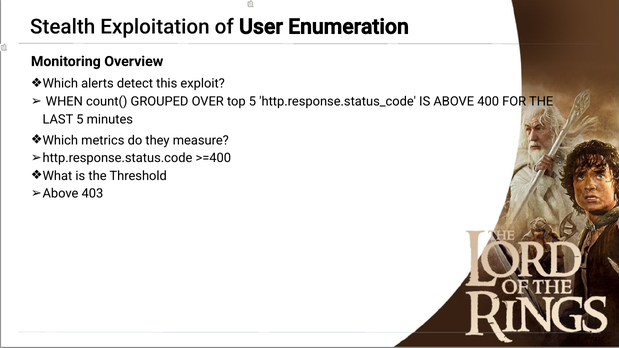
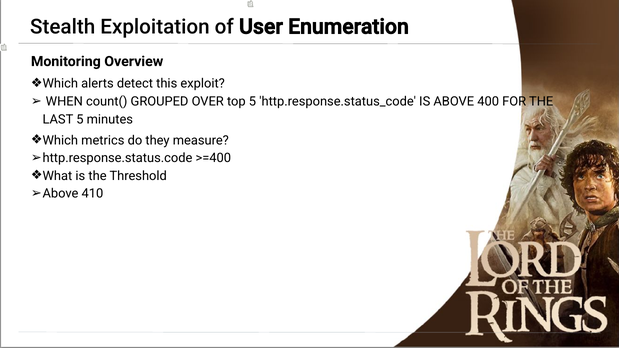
403: 403 -> 410 (92, 194)
